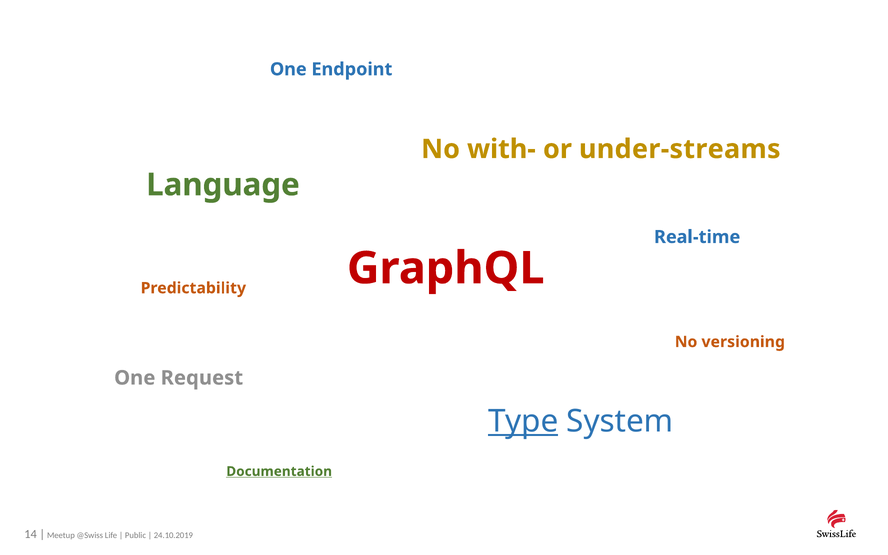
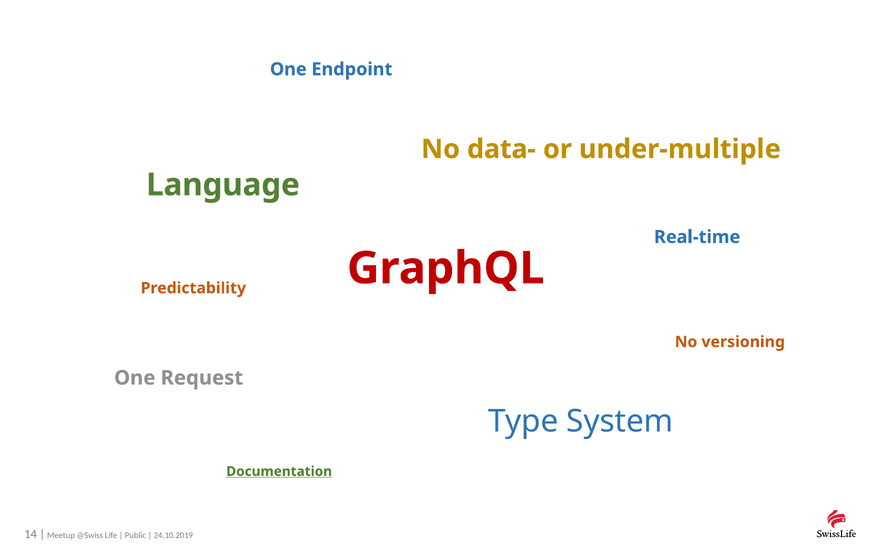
with-: with- -> data- (502, 149)
under-streams: under-streams -> under-multiple (680, 149)
Type underline: present -> none (523, 421)
